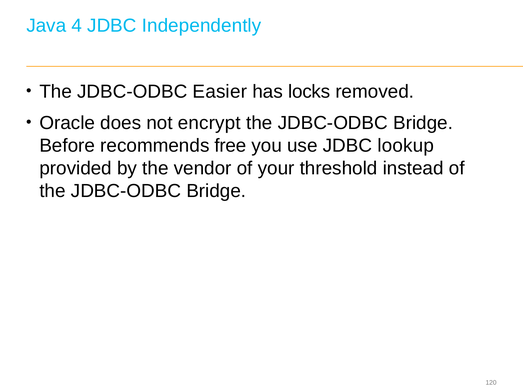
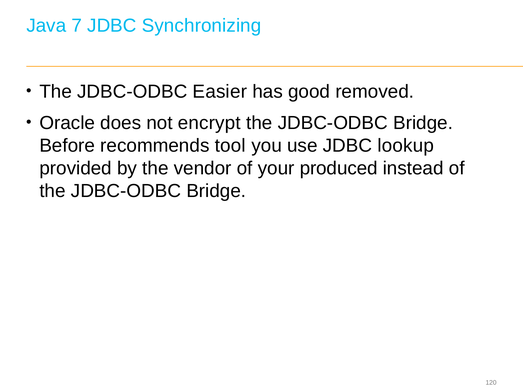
4: 4 -> 7 (77, 26)
Independently: Independently -> Synchronizing (202, 26)
locks: locks -> good (309, 92)
free: free -> tool (230, 146)
threshold: threshold -> produced (339, 168)
